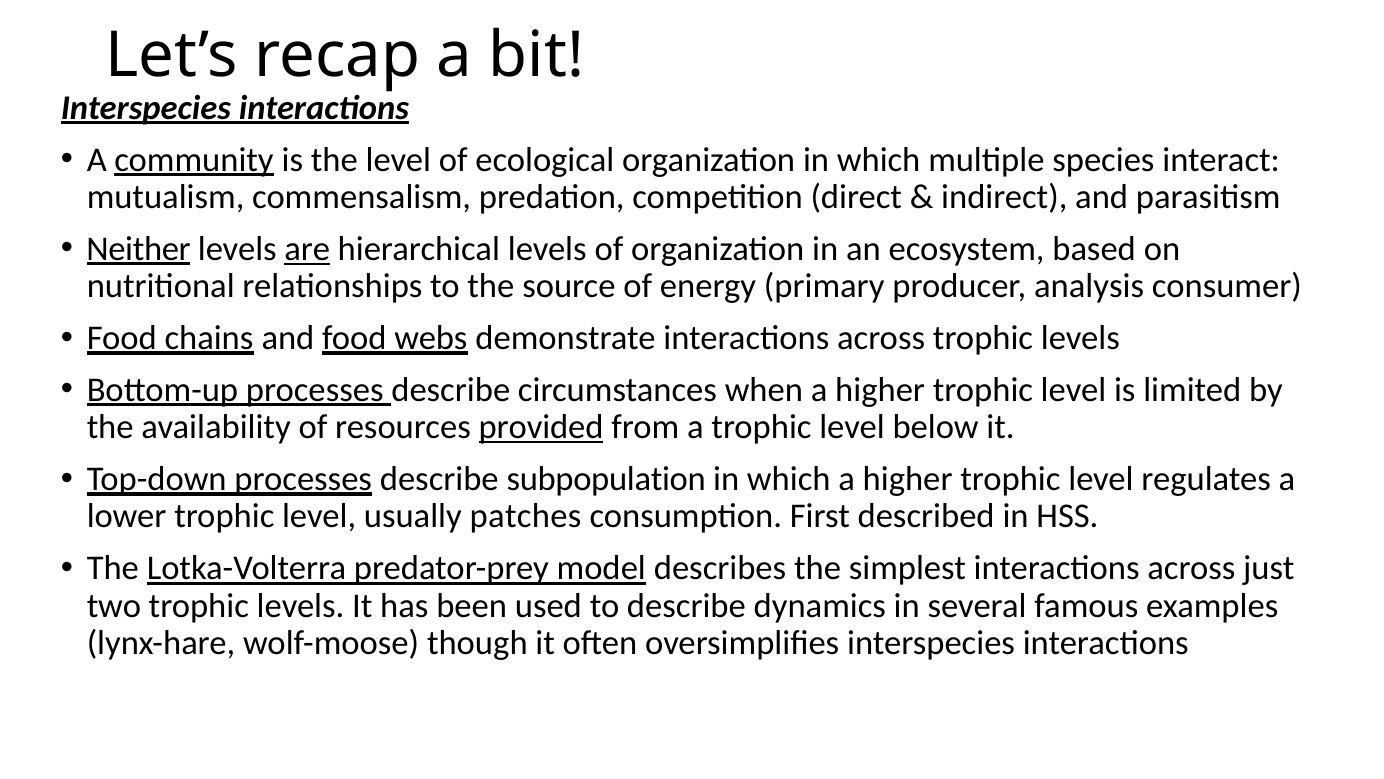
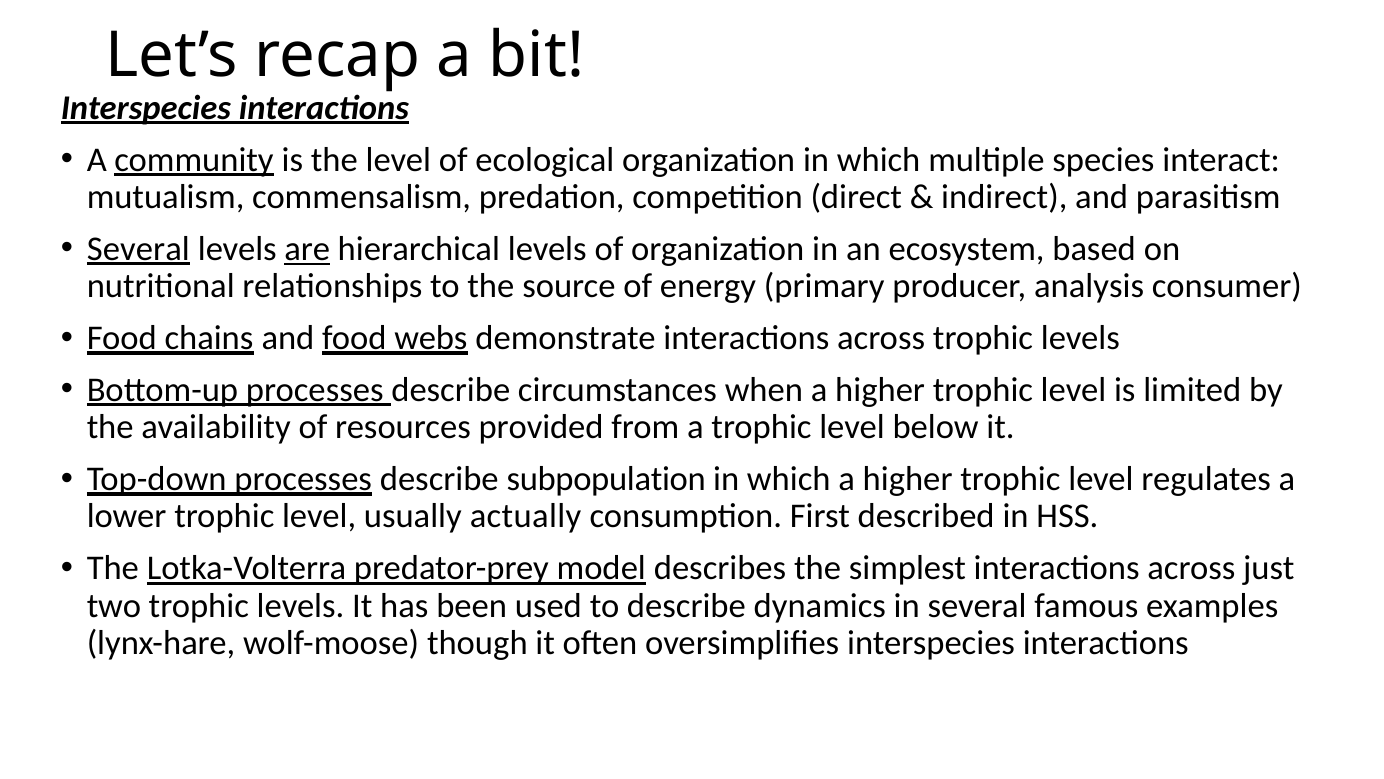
Neither: Neither -> Several (138, 249)
provided underline: present -> none (541, 427)
patches: patches -> actually (526, 516)
